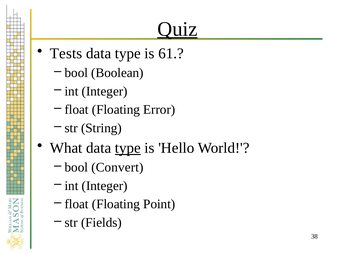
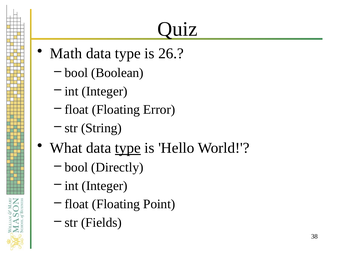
Quiz underline: present -> none (177, 29)
Tests: Tests -> Math (66, 54)
61: 61 -> 26 (171, 54)
Convert: Convert -> Directly (117, 168)
